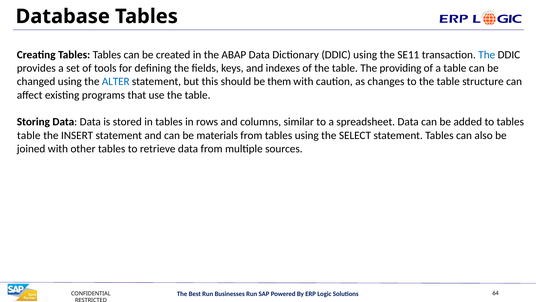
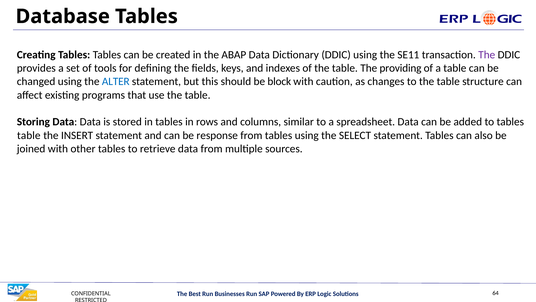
The colour: blue -> purple (487, 55)
them: them -> block (279, 81)
materials: materials -> response (217, 135)
